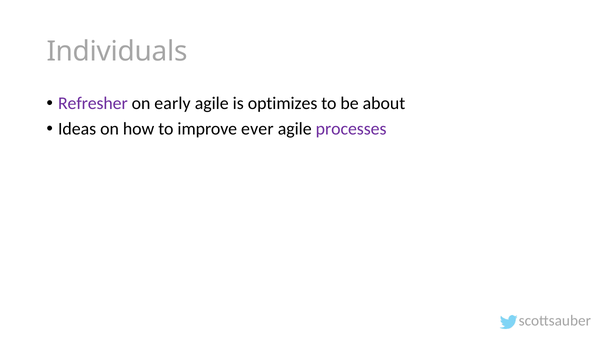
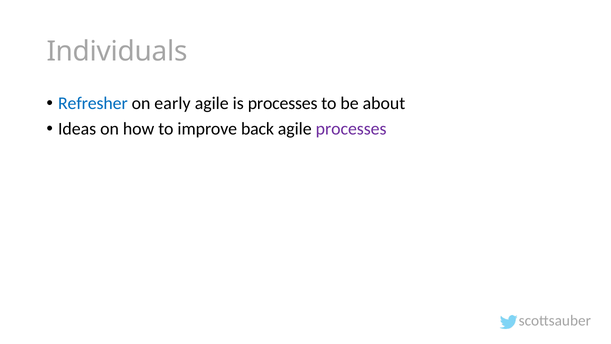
Refresher colour: purple -> blue (93, 103)
is optimizes: optimizes -> processes (283, 103)
ever: ever -> back (258, 129)
